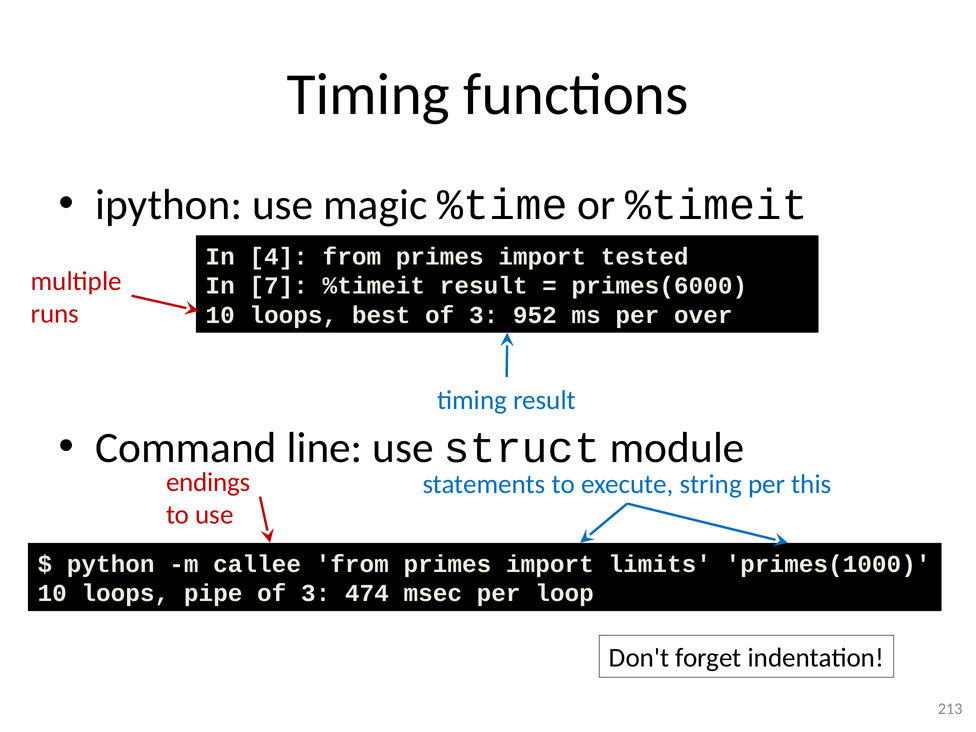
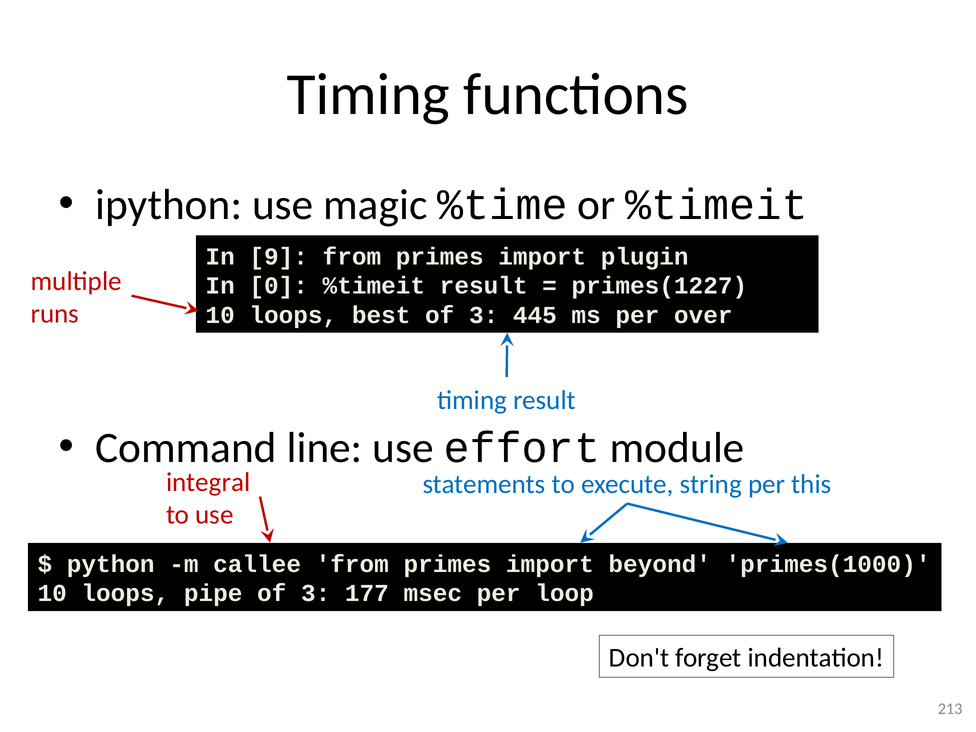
4: 4 -> 9 (279, 256)
tested: tested -> plugin (645, 256)
7: 7 -> 0 (279, 286)
primes(6000: primes(6000 -> primes(1227 (659, 286)
952: 952 -> 445 (535, 315)
struct: struct -> effort (522, 448)
endings: endings -> integral (208, 482)
limits: limits -> beyond (660, 564)
474: 474 -> 177 (367, 593)
